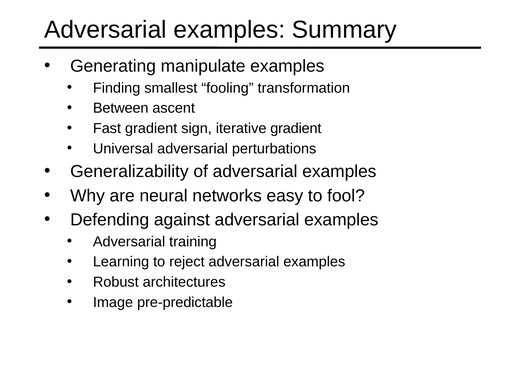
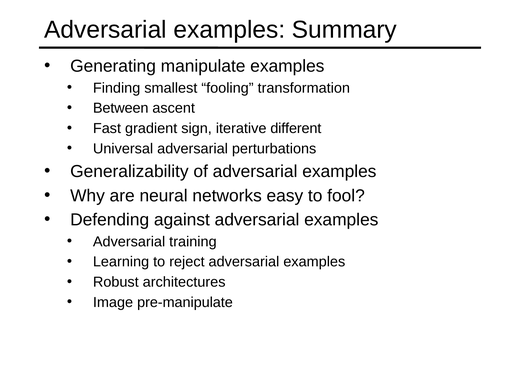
iterative gradient: gradient -> different (296, 128)
pre-predictable: pre-predictable -> pre-manipulate (185, 302)
